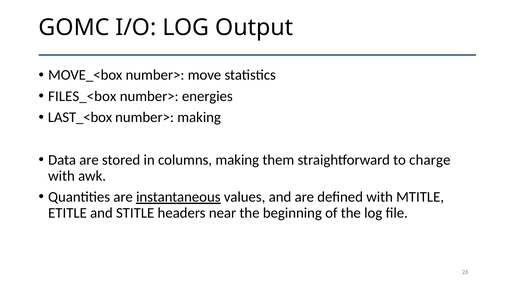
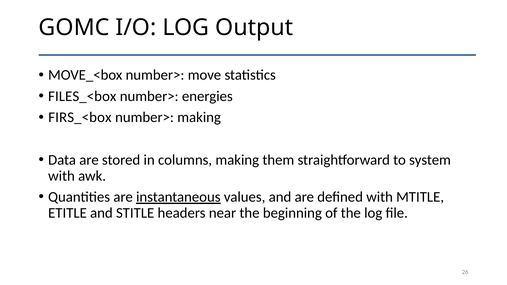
LAST_<box: LAST_<box -> FIRS_<box (80, 118)
charge: charge -> system (430, 160)
